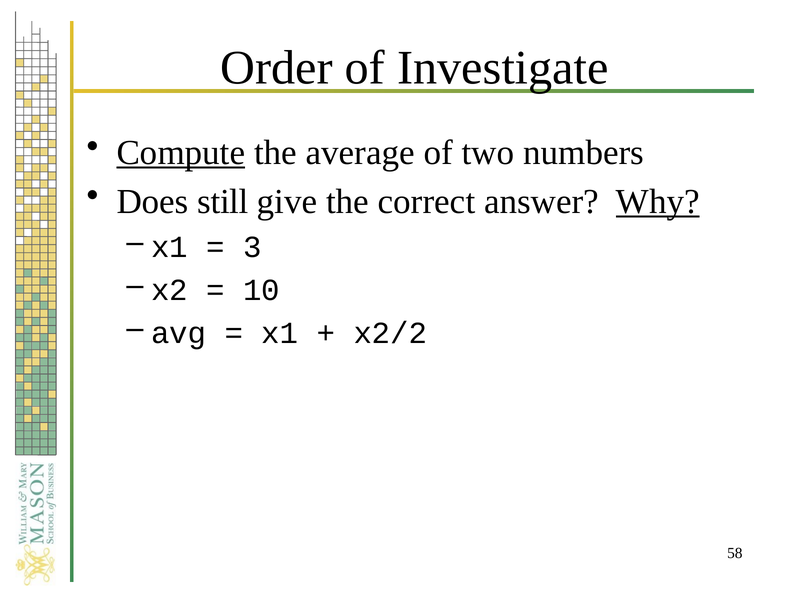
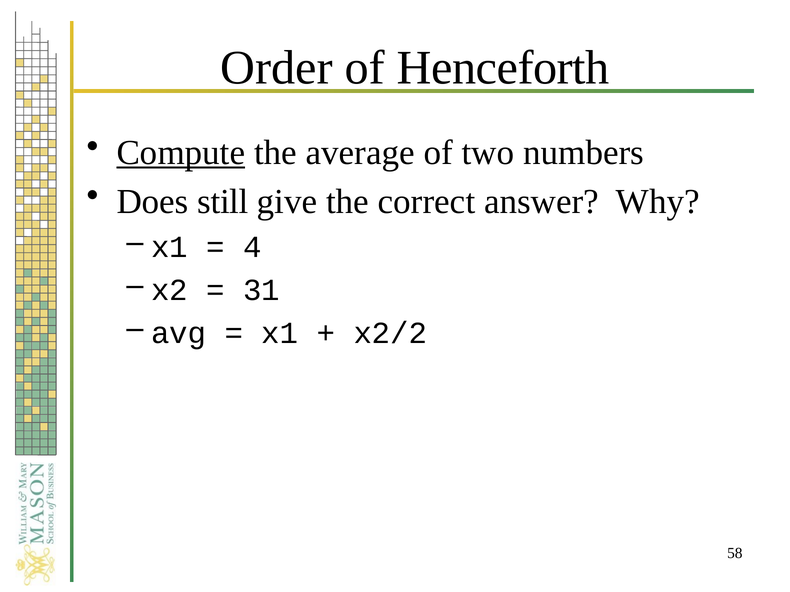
Investigate: Investigate -> Henceforth (503, 68)
Why underline: present -> none (658, 202)
3: 3 -> 4 (252, 247)
10: 10 -> 31 (262, 290)
